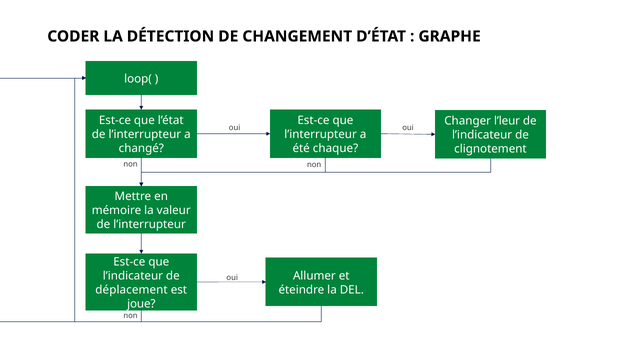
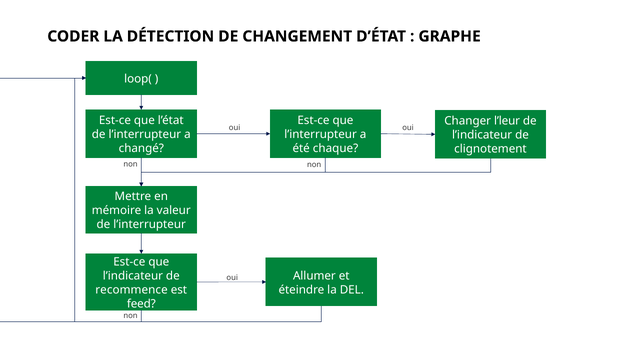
déplacement: déplacement -> recommence (132, 290)
joue: joue -> feed (141, 303)
